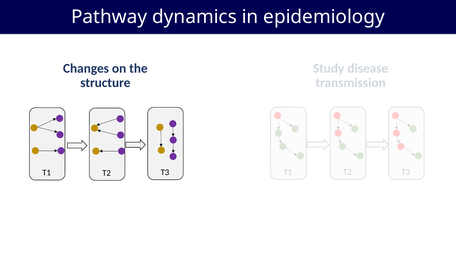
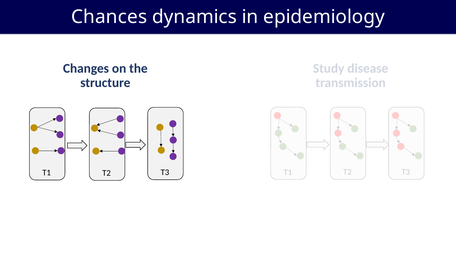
Pathway: Pathway -> Chances (109, 17)
